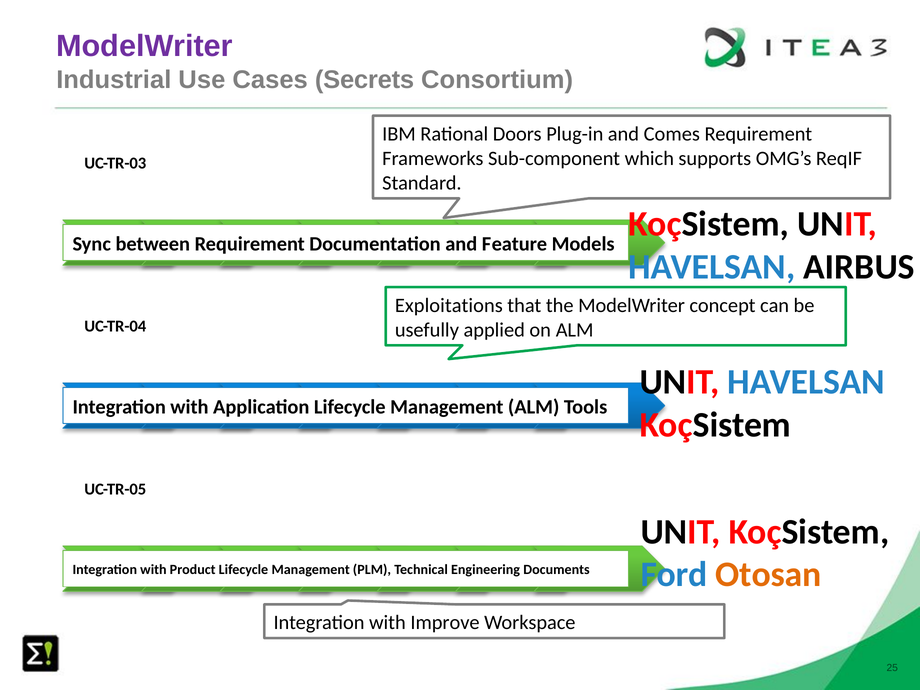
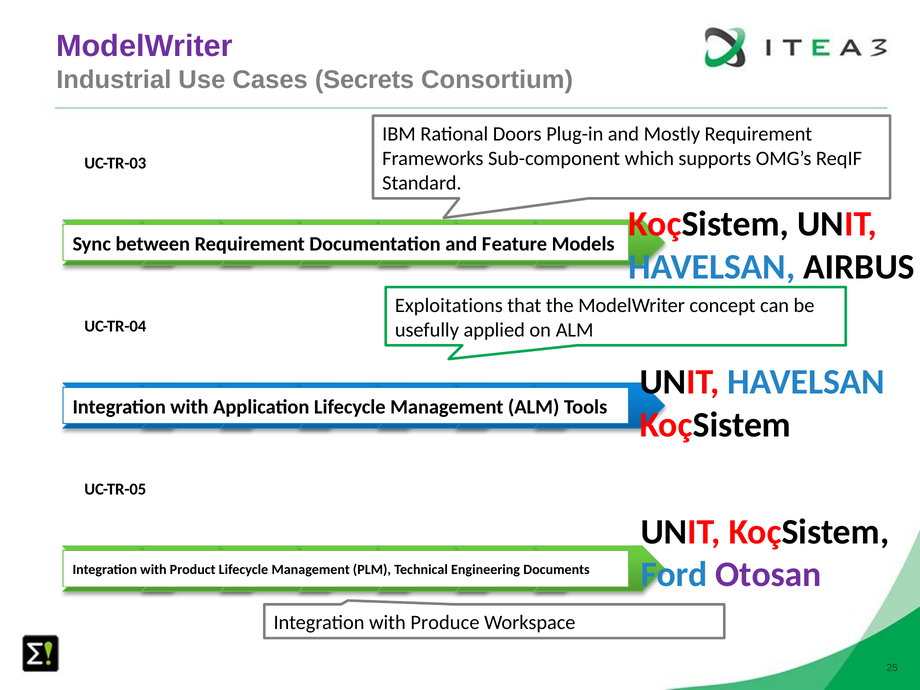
Comes: Comes -> Mostly (672, 134)
Otosan colour: orange -> purple (768, 575)
Improve: Improve -> Produce (445, 623)
